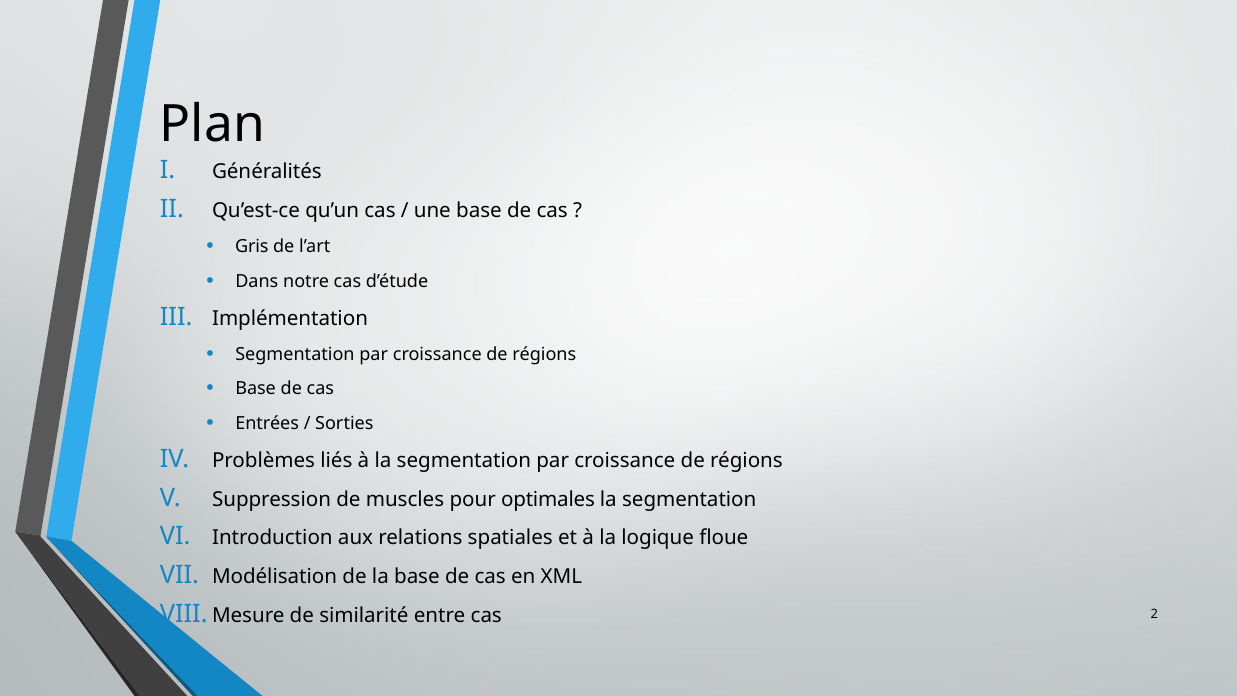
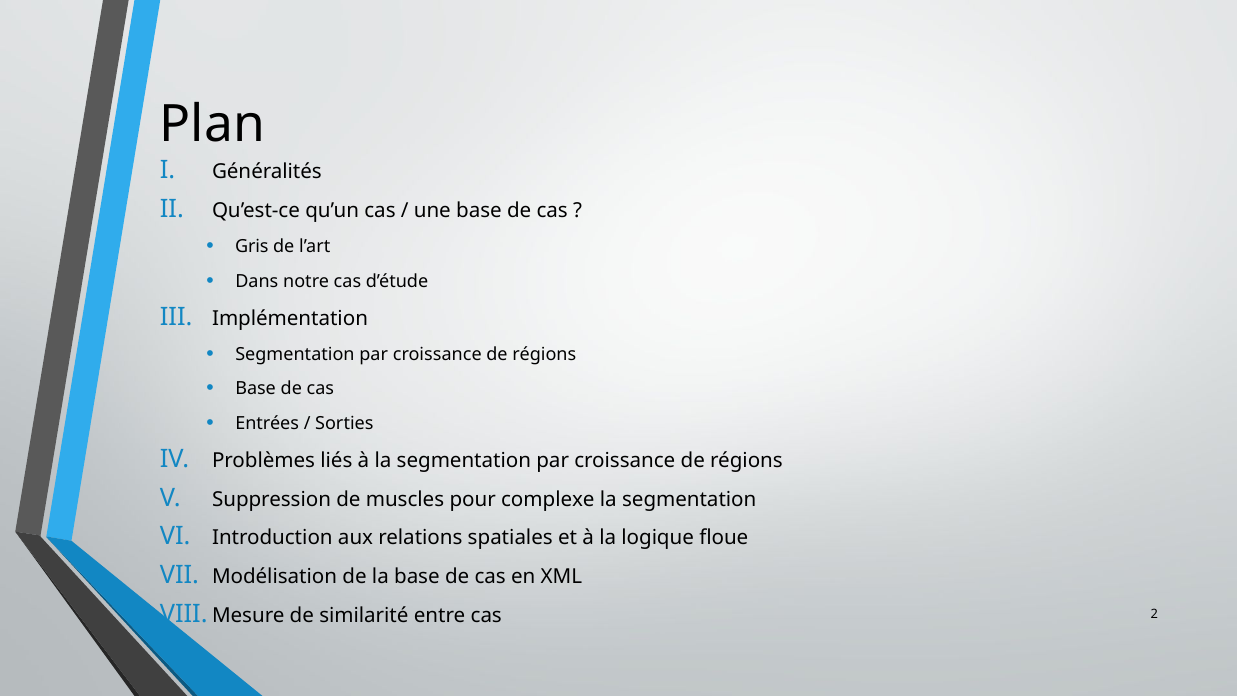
optimales: optimales -> complexe (548, 499)
